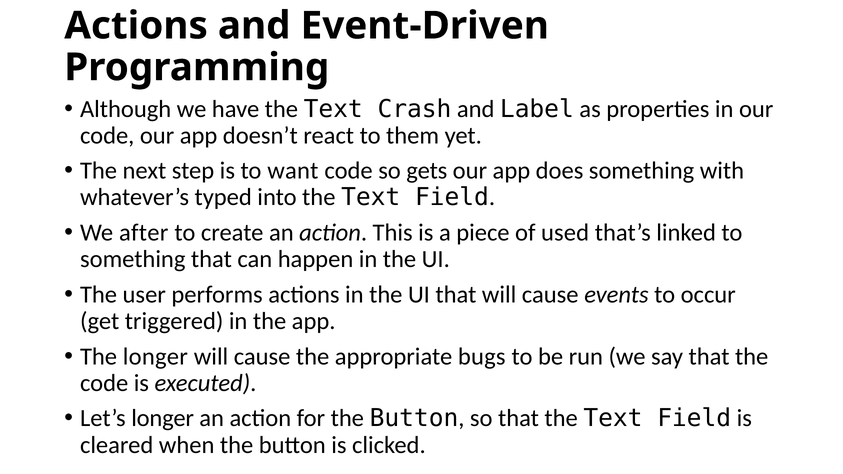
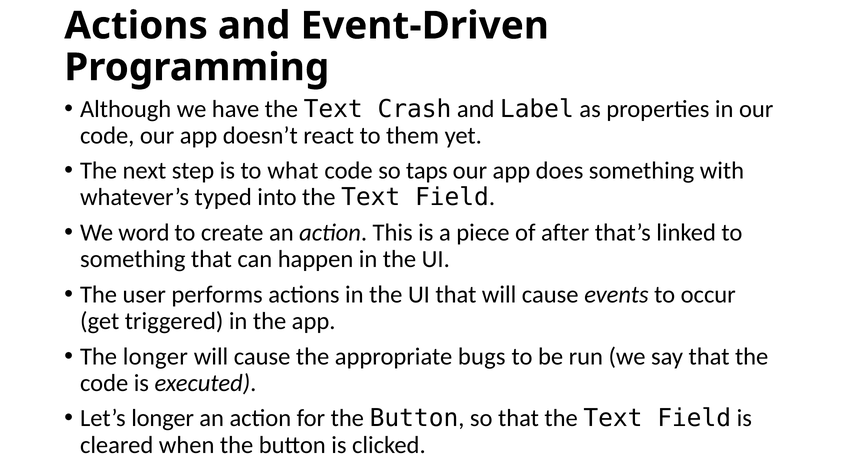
want: want -> what (293, 171)
gets: gets -> taps (427, 171)
after: after -> word (144, 233)
used: used -> after (565, 233)
